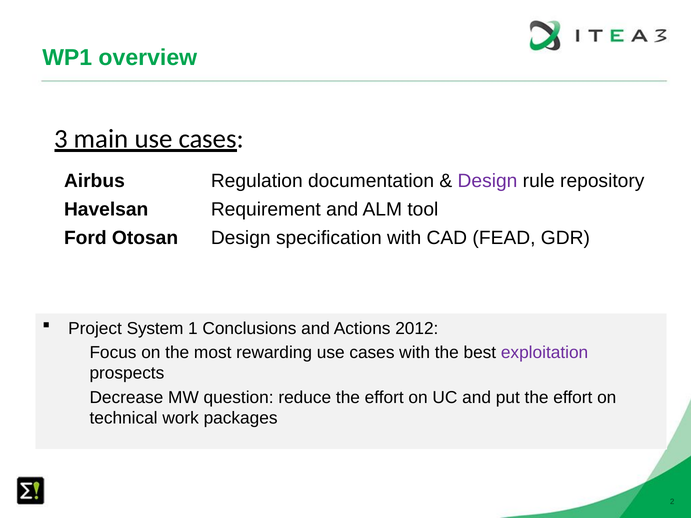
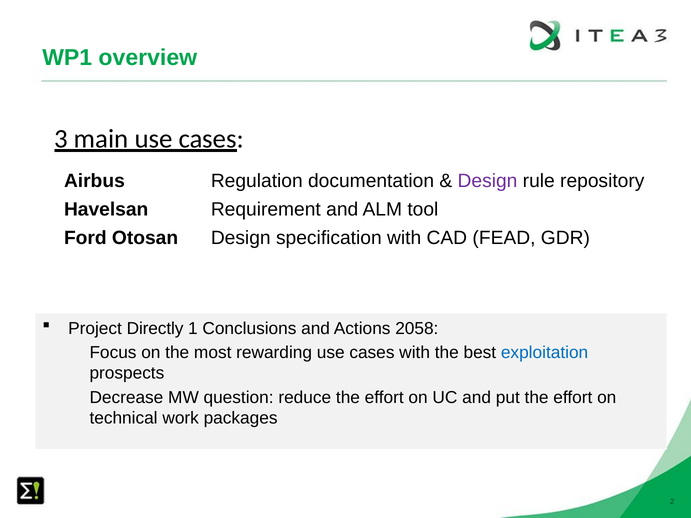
System: System -> Directly (155, 329)
2012: 2012 -> 2058 (417, 329)
exploitation colour: purple -> blue (545, 353)
